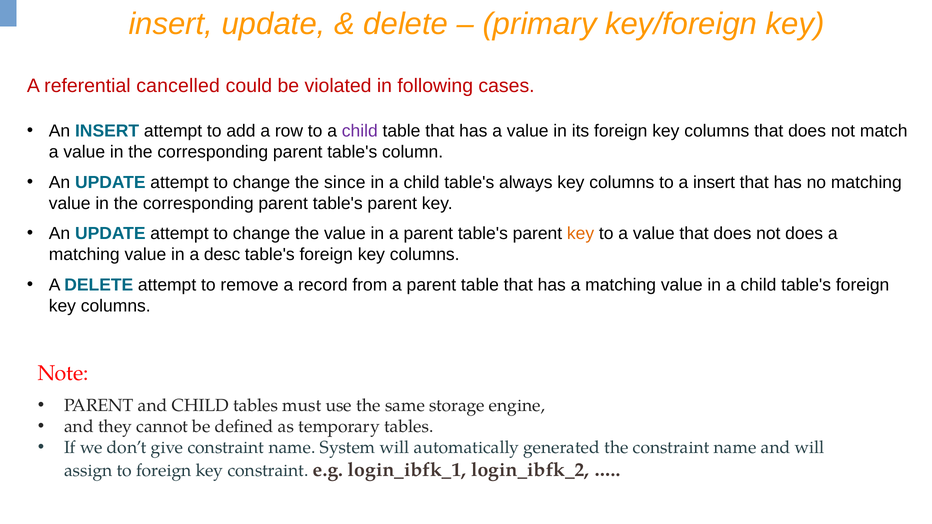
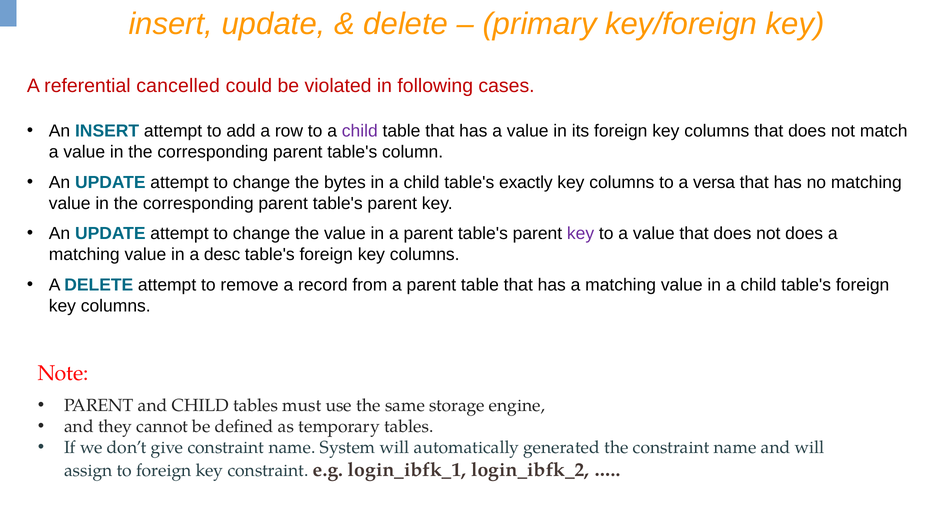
since: since -> bytes (345, 182)
always: always -> exactly (526, 182)
a insert: insert -> versa (714, 182)
key colour: orange -> purple (581, 234)
